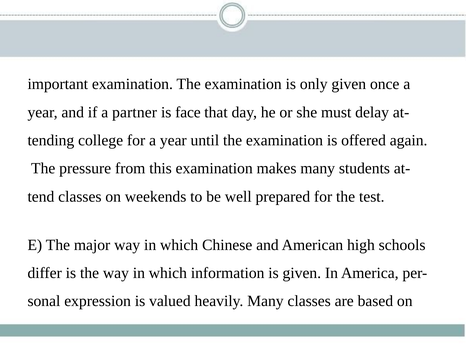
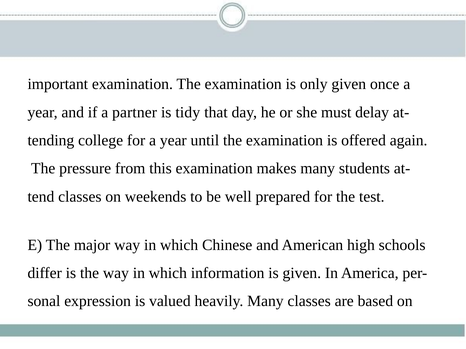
face: face -> tidy (188, 112)
